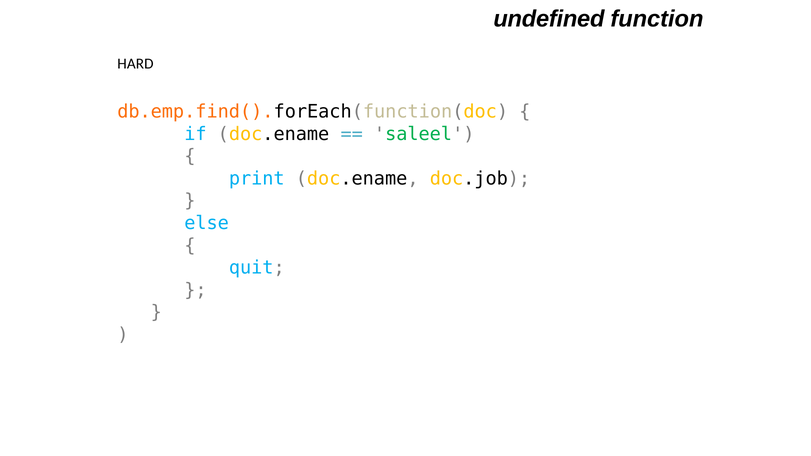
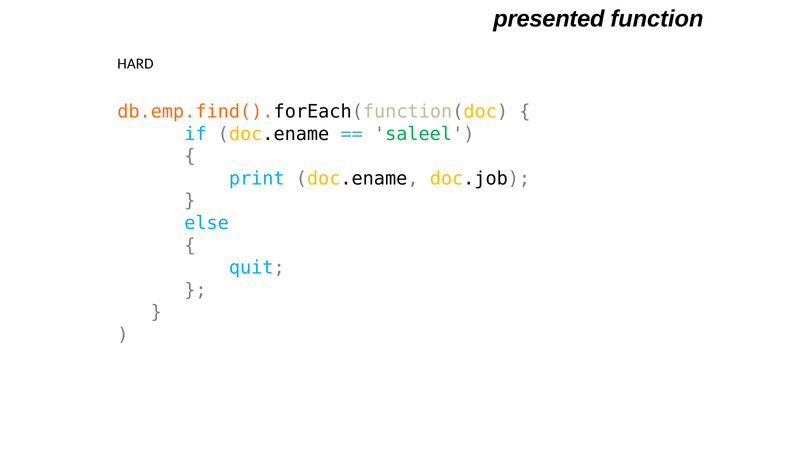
undefined: undefined -> presented (549, 19)
